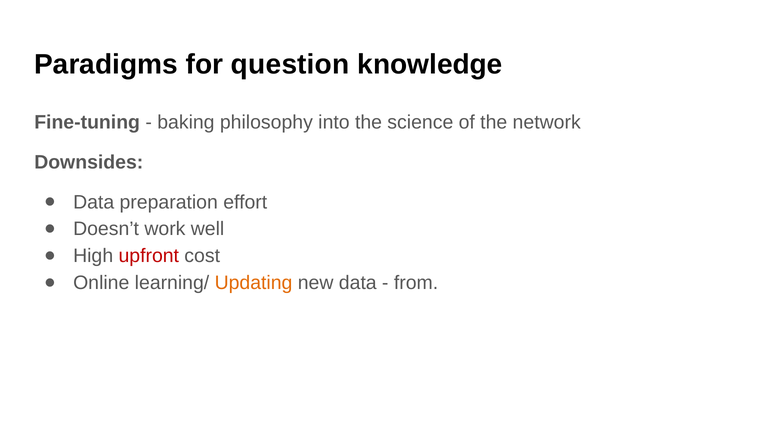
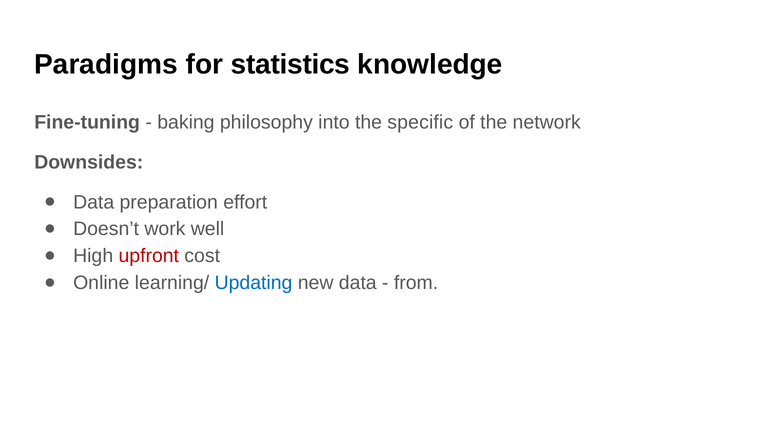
question: question -> statistics (290, 64)
science: science -> specific (420, 122)
Updating colour: orange -> blue (254, 282)
